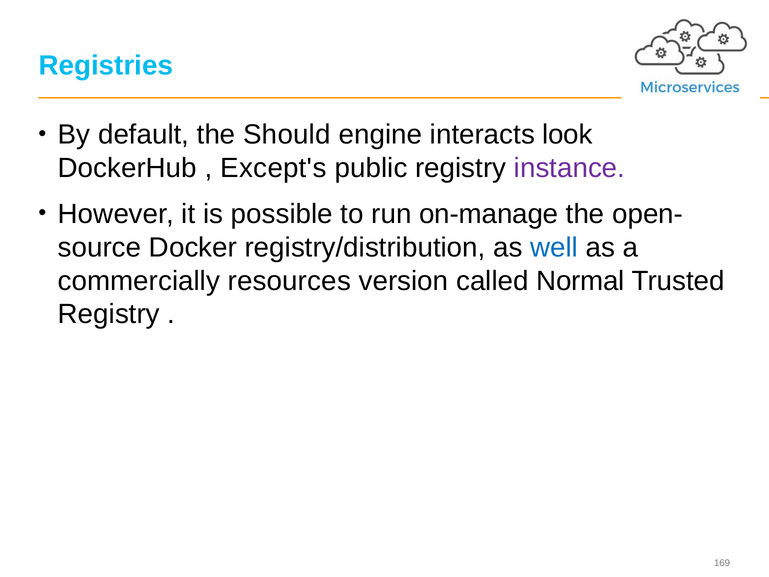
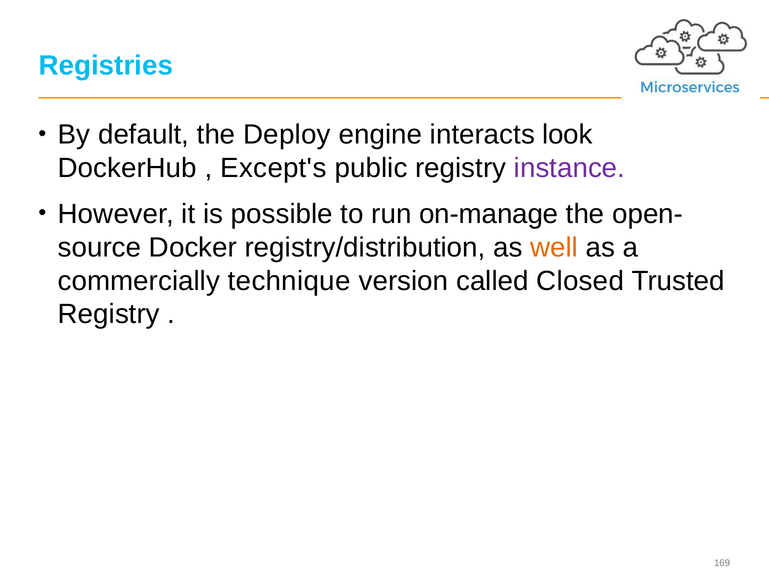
Should: Should -> Deploy (287, 135)
well colour: blue -> orange (554, 247)
resources: resources -> technique (289, 281)
Normal: Normal -> Closed (580, 281)
